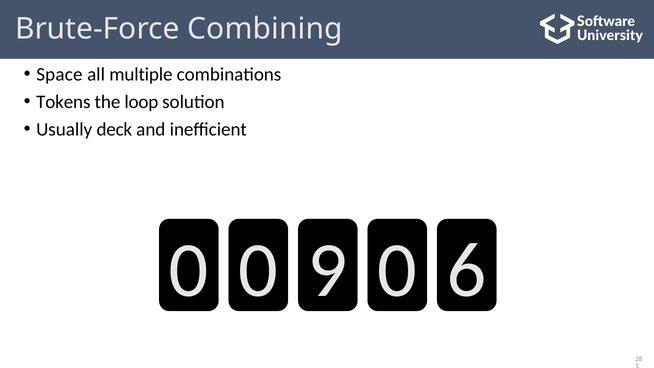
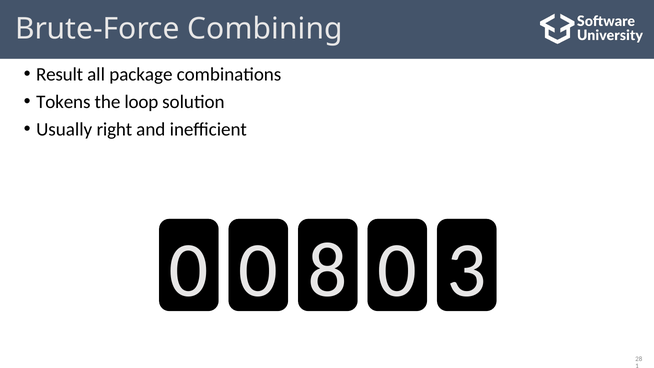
Space: Space -> Result (60, 74)
multiple: multiple -> package (141, 74)
deck: deck -> right (114, 129)
9: 9 -> 8 (328, 270)
6: 6 -> 3 (467, 270)
